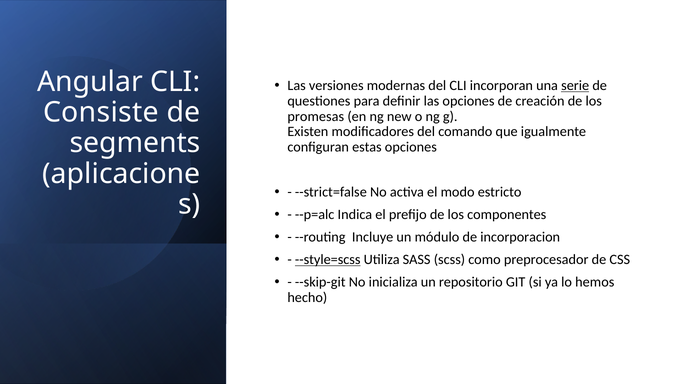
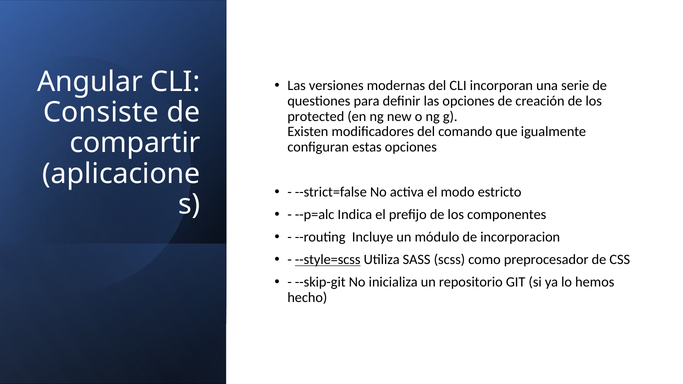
serie underline: present -> none (575, 86)
promesas: promesas -> protected (316, 116)
segments: segments -> compartir (135, 143)
